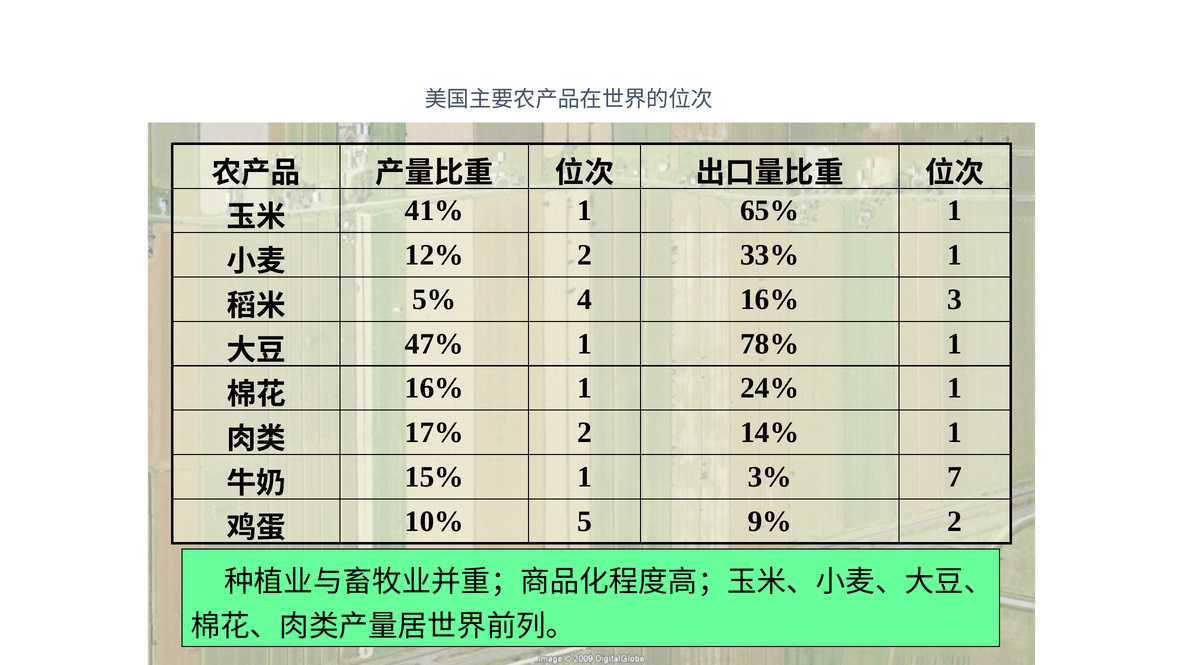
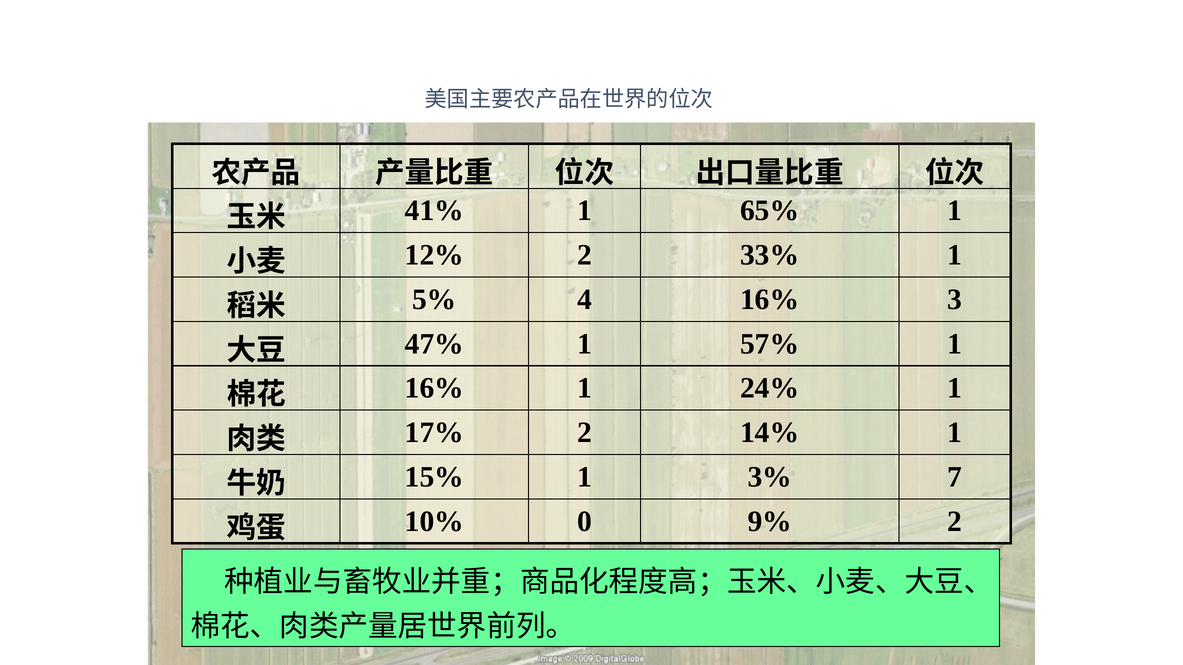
78%: 78% -> 57% (770, 344)
5: 5 -> 0 (585, 522)
